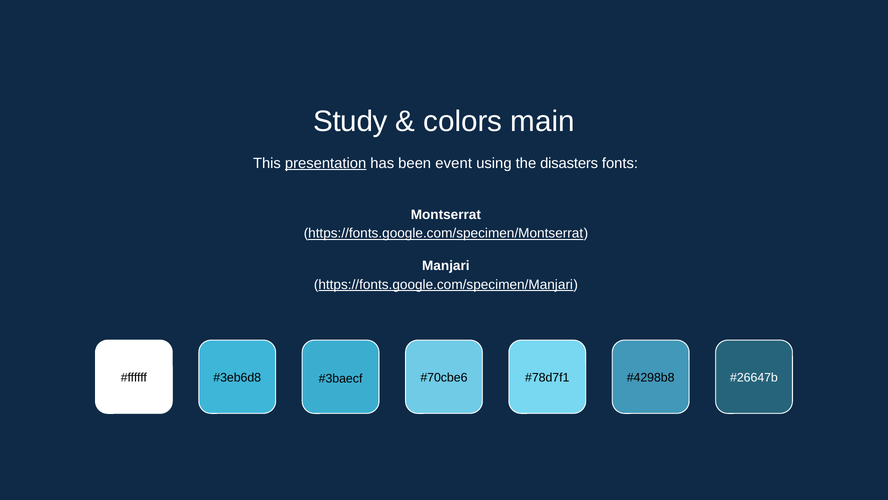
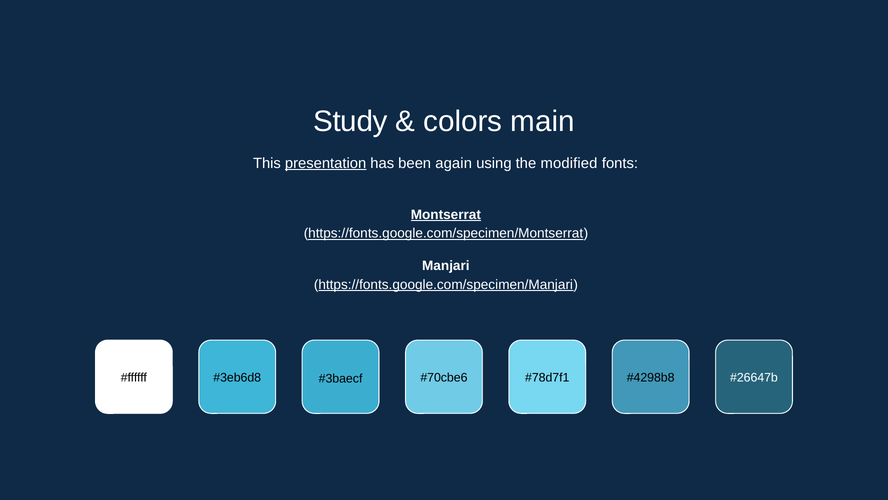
event: event -> again (454, 163)
disasters: disasters -> modified (569, 163)
Montserrat underline: none -> present (446, 215)
